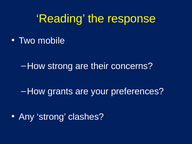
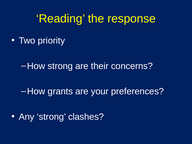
mobile: mobile -> priority (51, 41)
